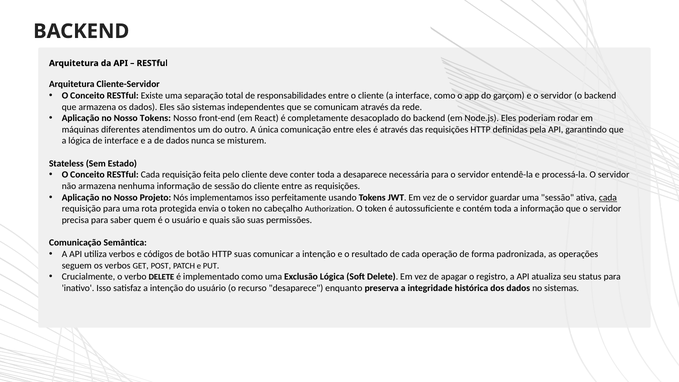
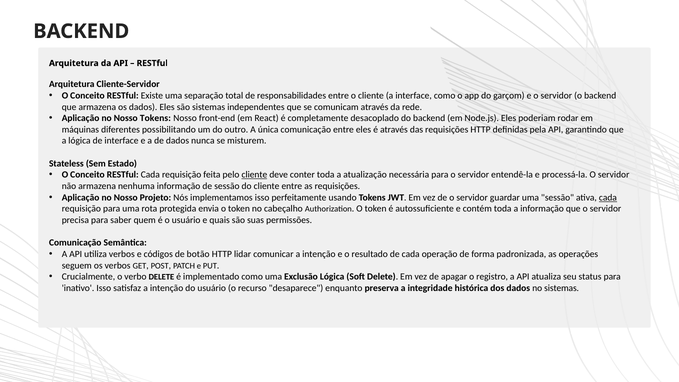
atendimentos: atendimentos -> possibilitando (169, 130)
cliente underline: none -> present (254, 175)
a desaparece: desaparece -> atualização (365, 175)
HTTP suas: suas -> lidar (243, 254)
